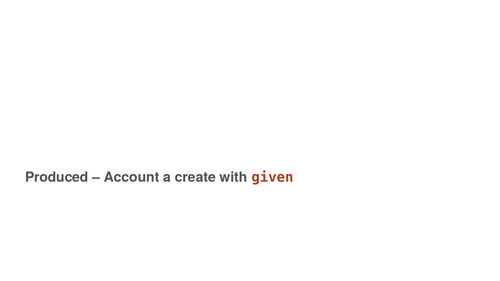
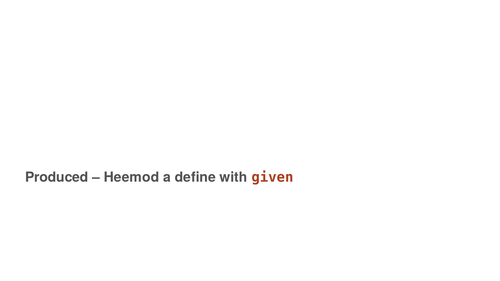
Account: Account -> Heemod (131, 178)
create: create -> define (195, 178)
